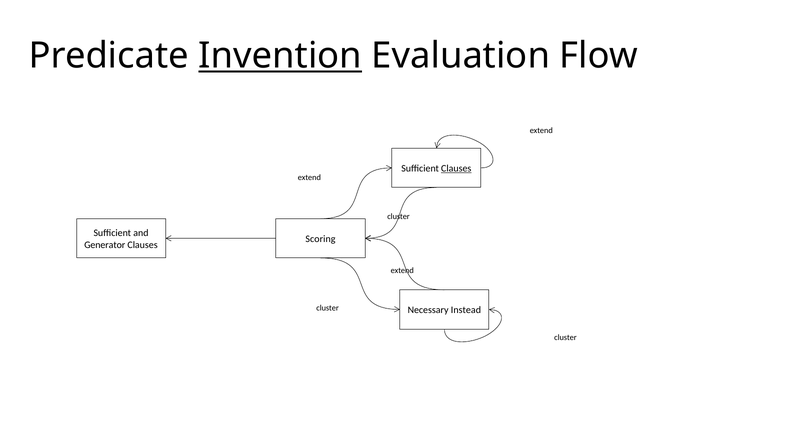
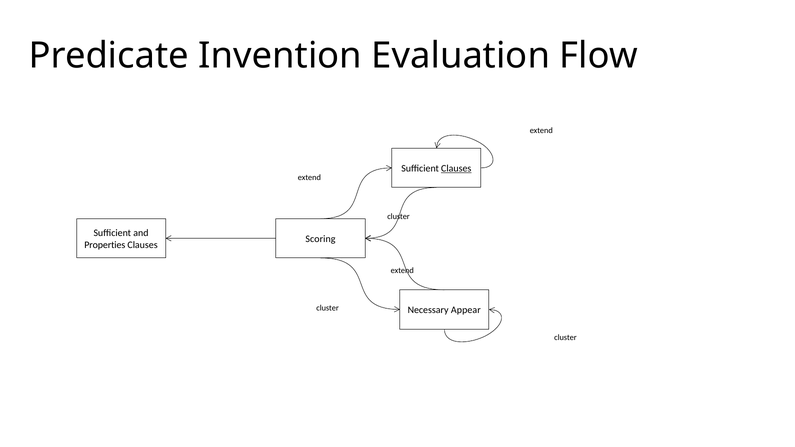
Invention underline: present -> none (280, 56)
Generator: Generator -> Properties (105, 245)
Instead: Instead -> Appear (466, 310)
